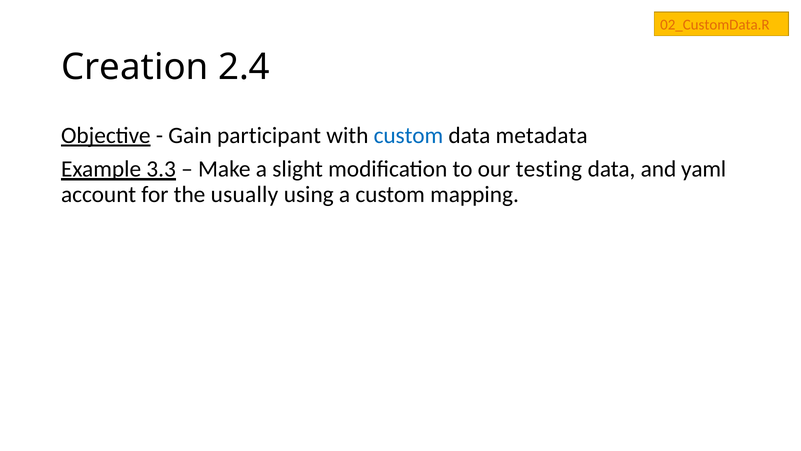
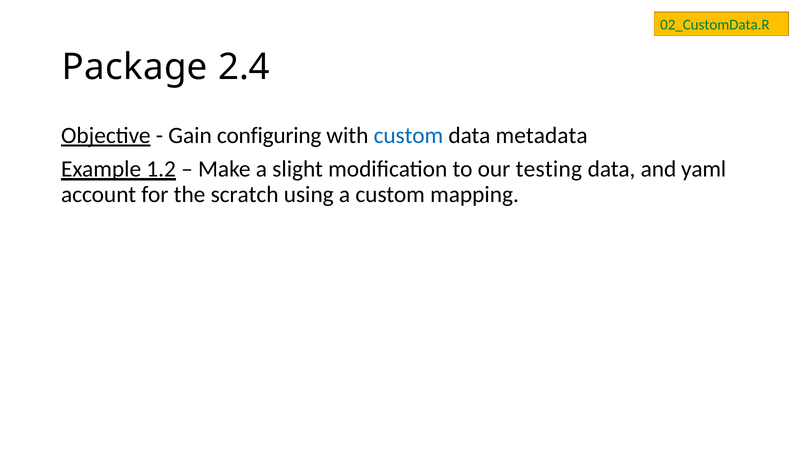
02_CustomData.R colour: orange -> green (715, 25)
Creation: Creation -> Package (135, 67)
participant: participant -> configuring (269, 135)
3.3: 3.3 -> 1.2 (161, 169)
usually: usually -> scratch (245, 194)
